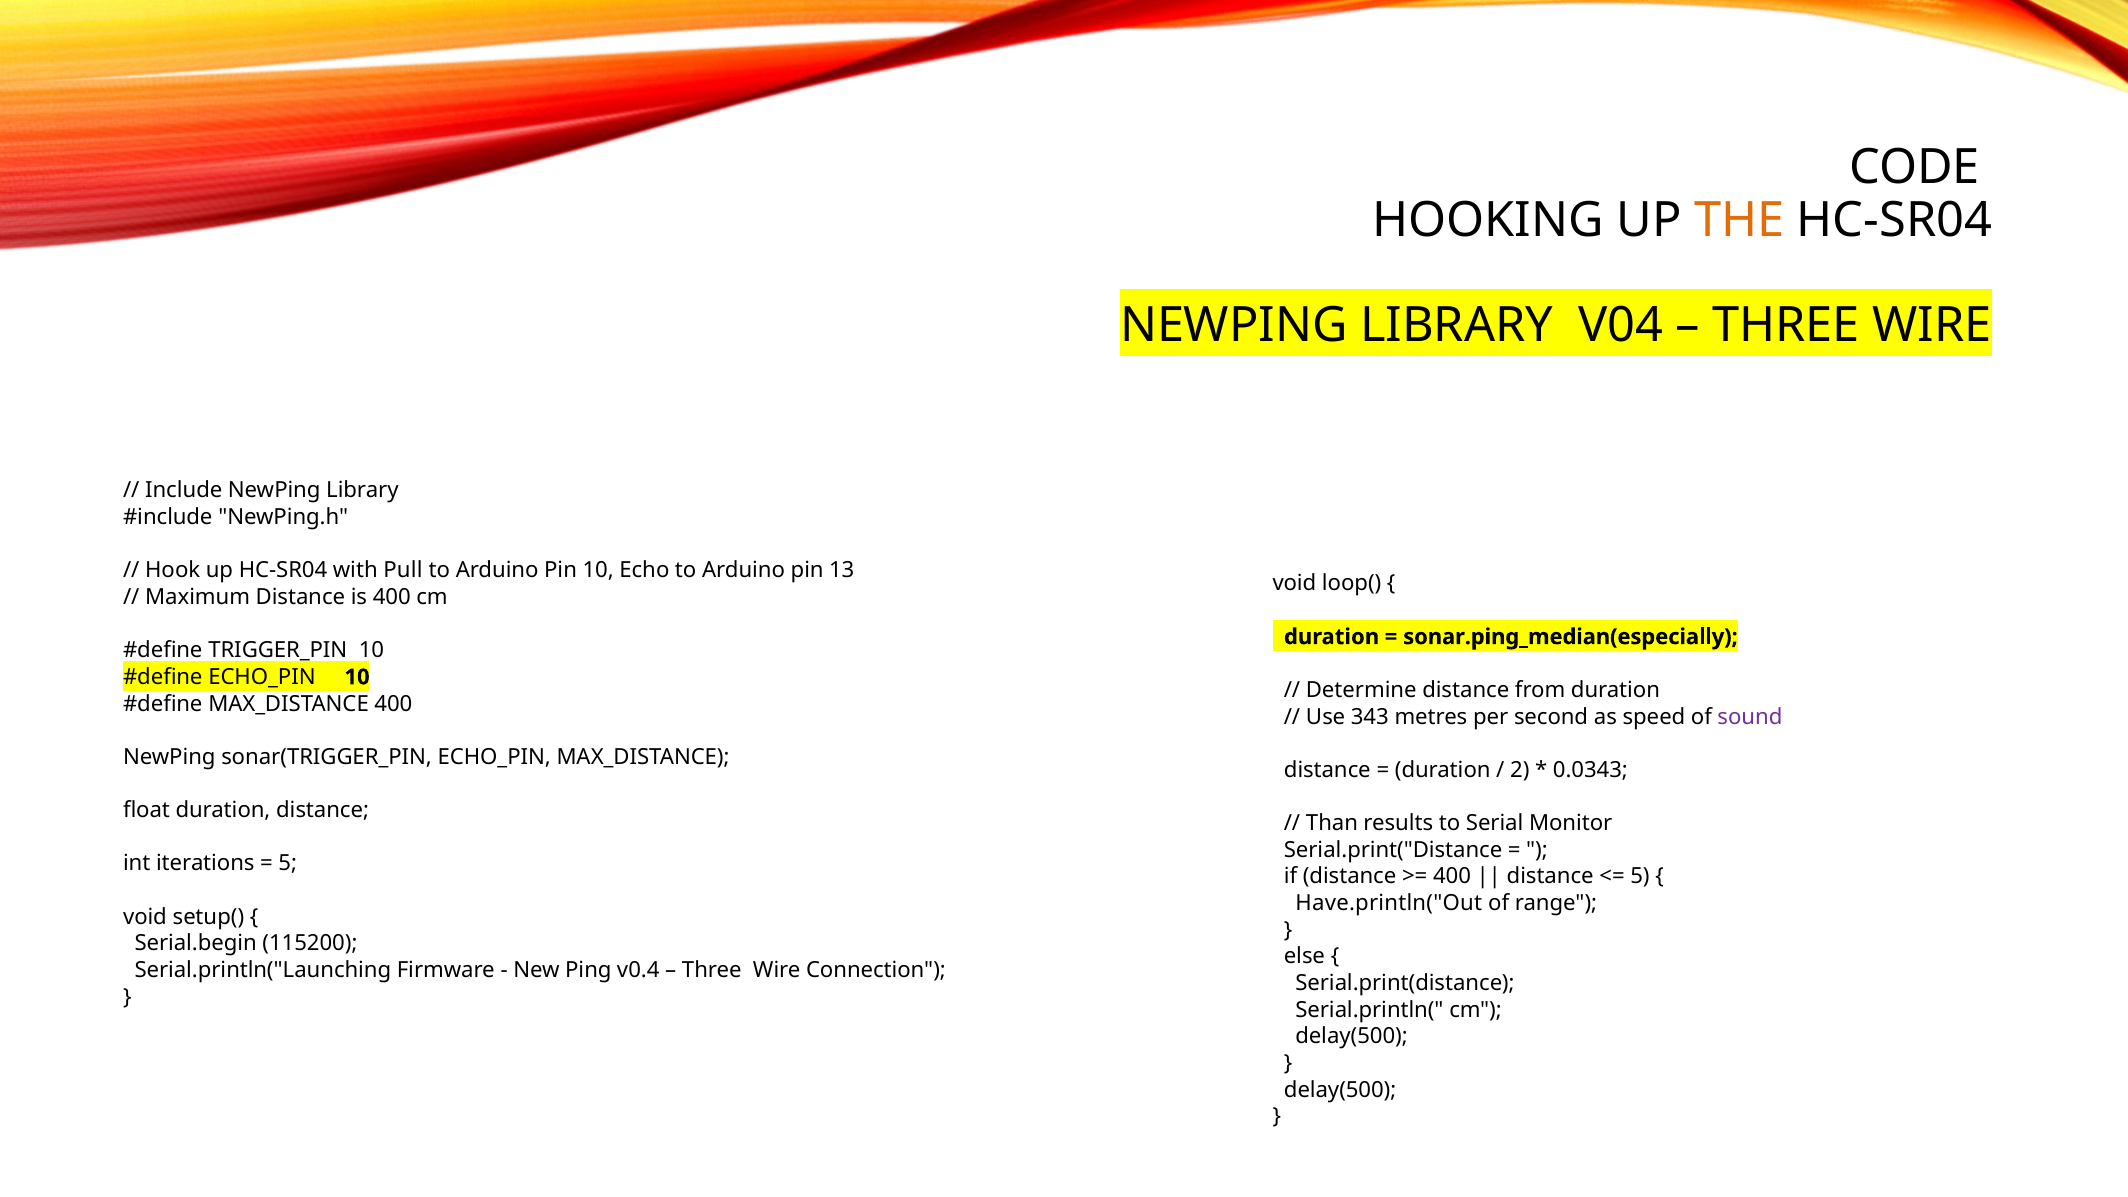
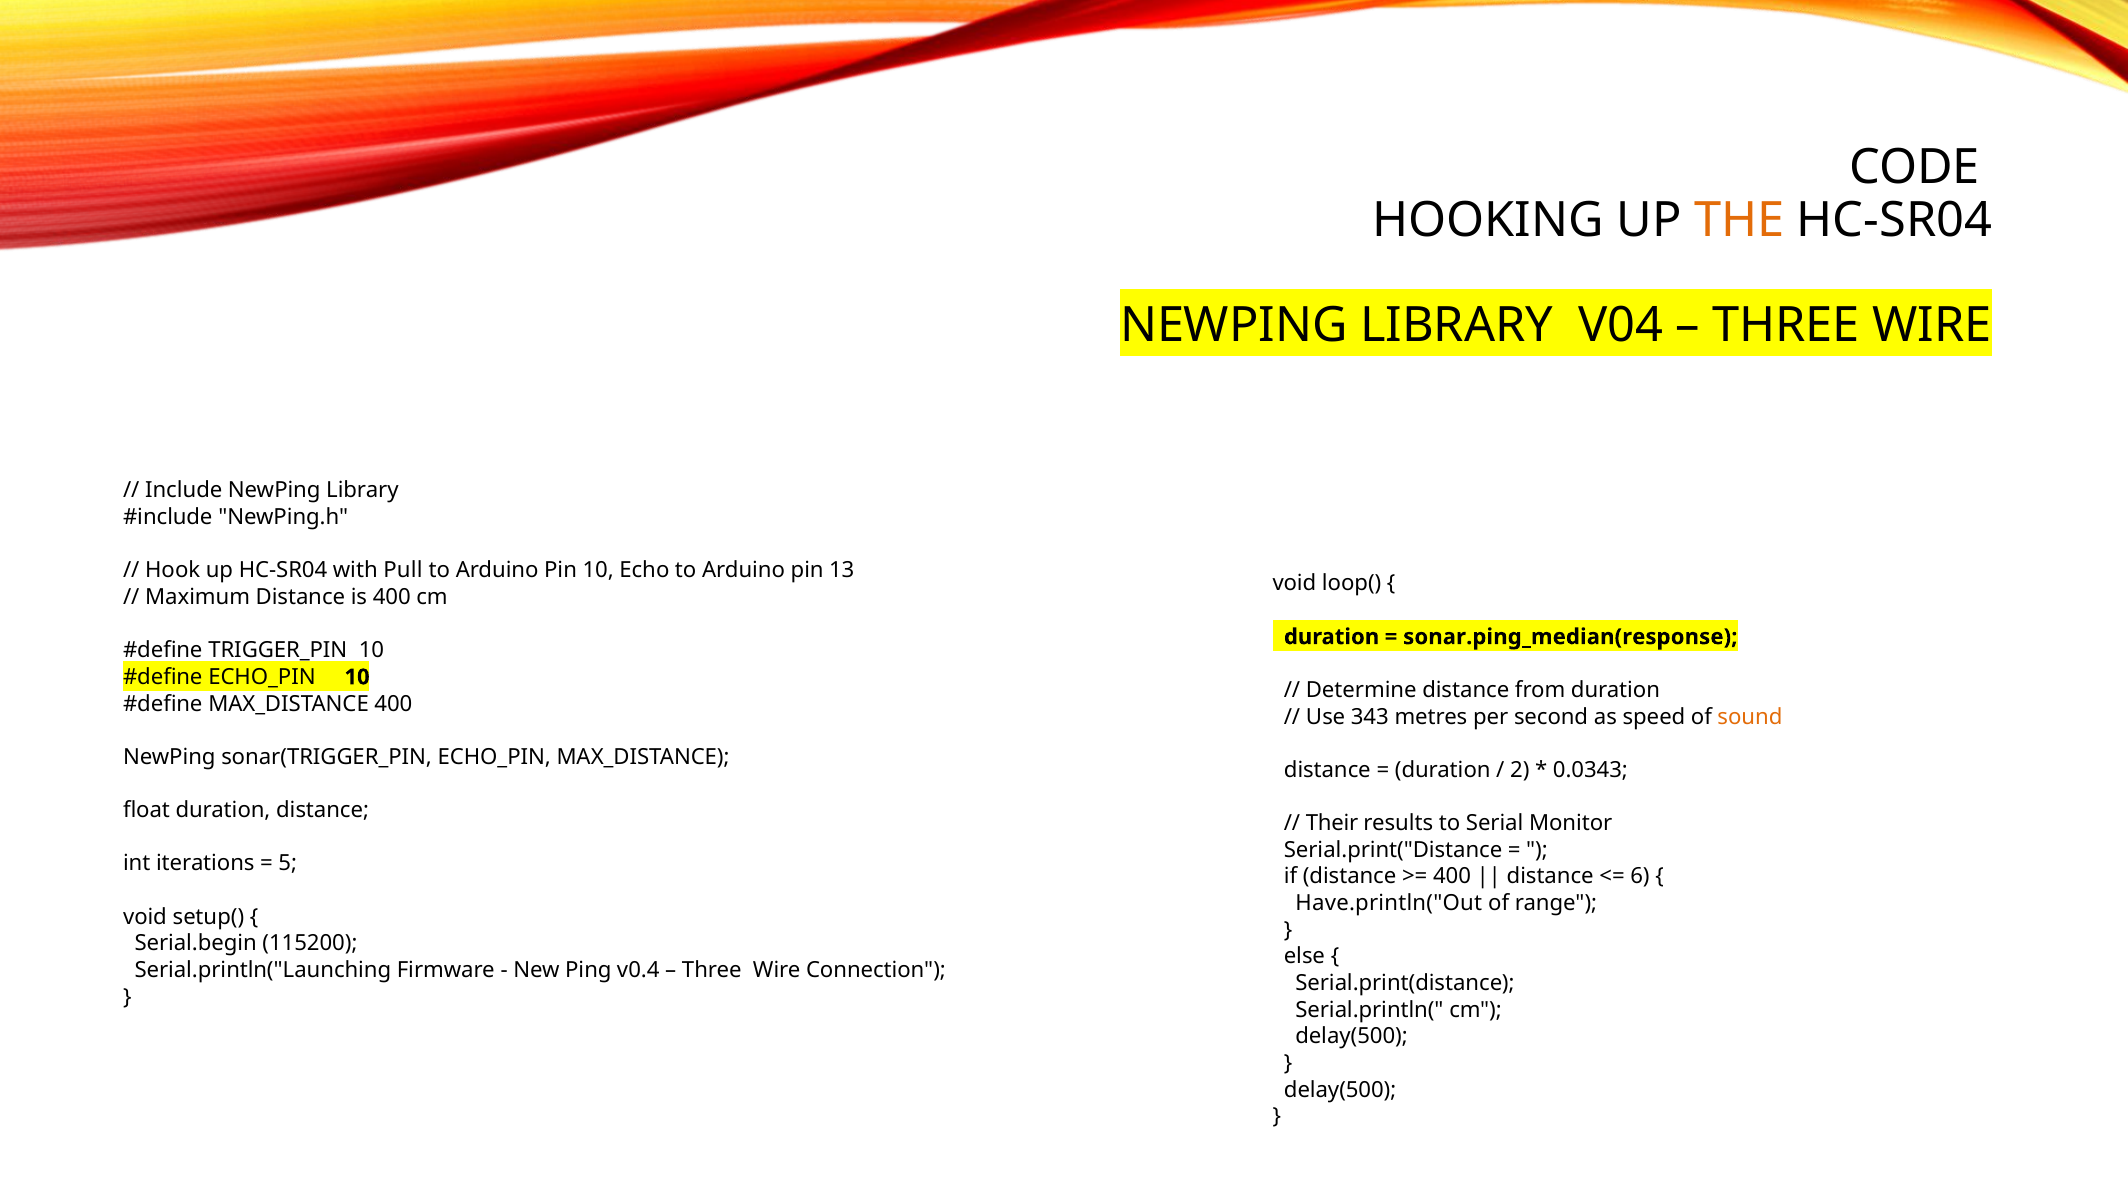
sonar.ping_median(especially: sonar.ping_median(especially -> sonar.ping_median(response (1570, 637)
sound colour: purple -> orange (1750, 717)
Than: Than -> Their (1332, 823)
5: 5 -> 6 (1640, 877)
